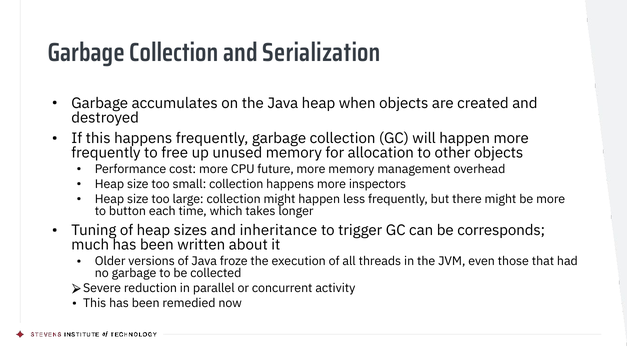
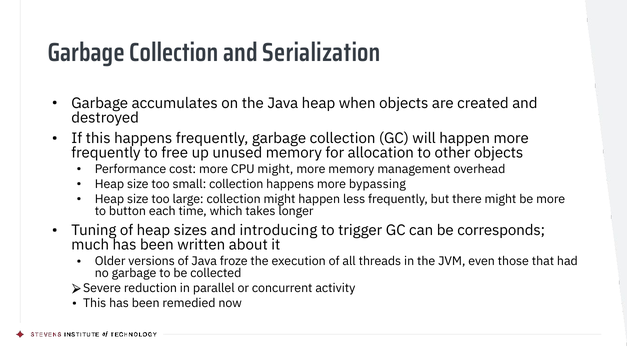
CPU future: future -> might (275, 169)
inspectors: inspectors -> bypassing (377, 184)
inheritance: inheritance -> introducing (278, 230)
